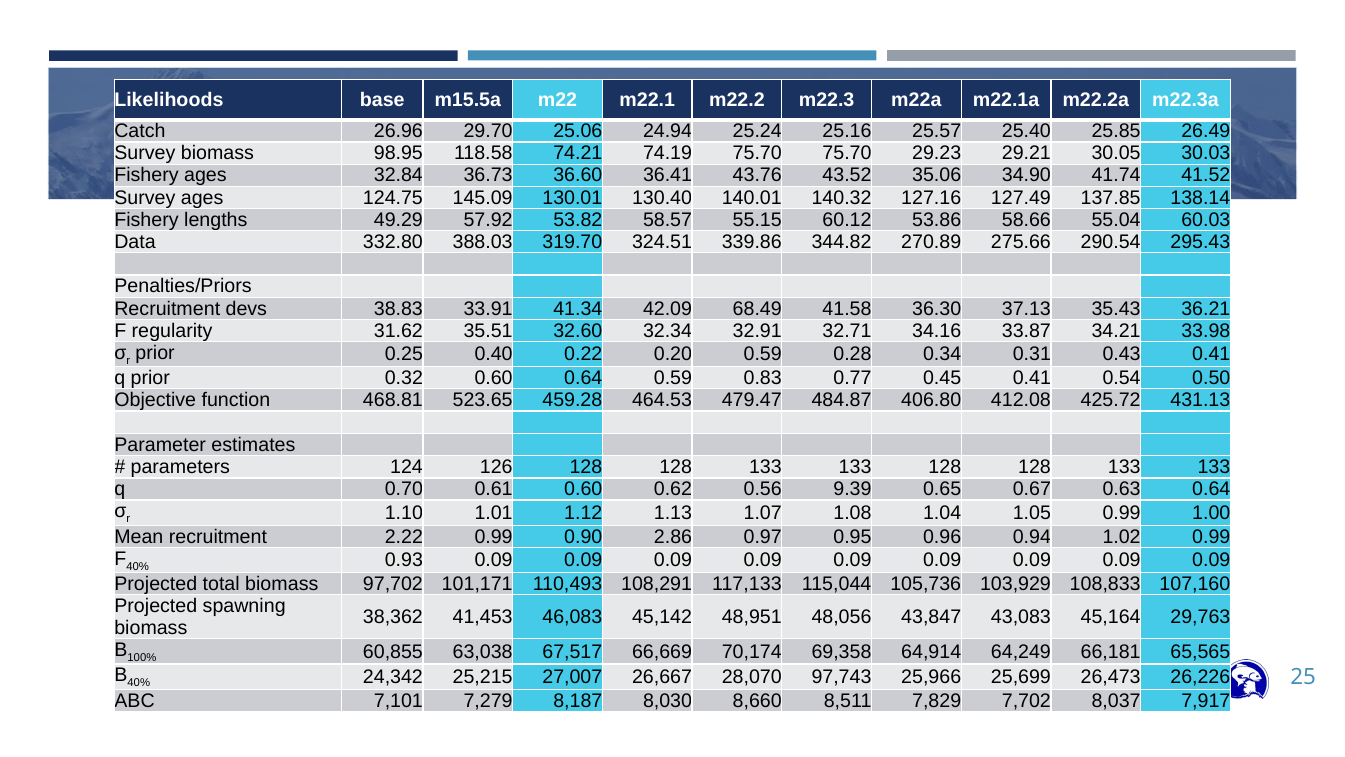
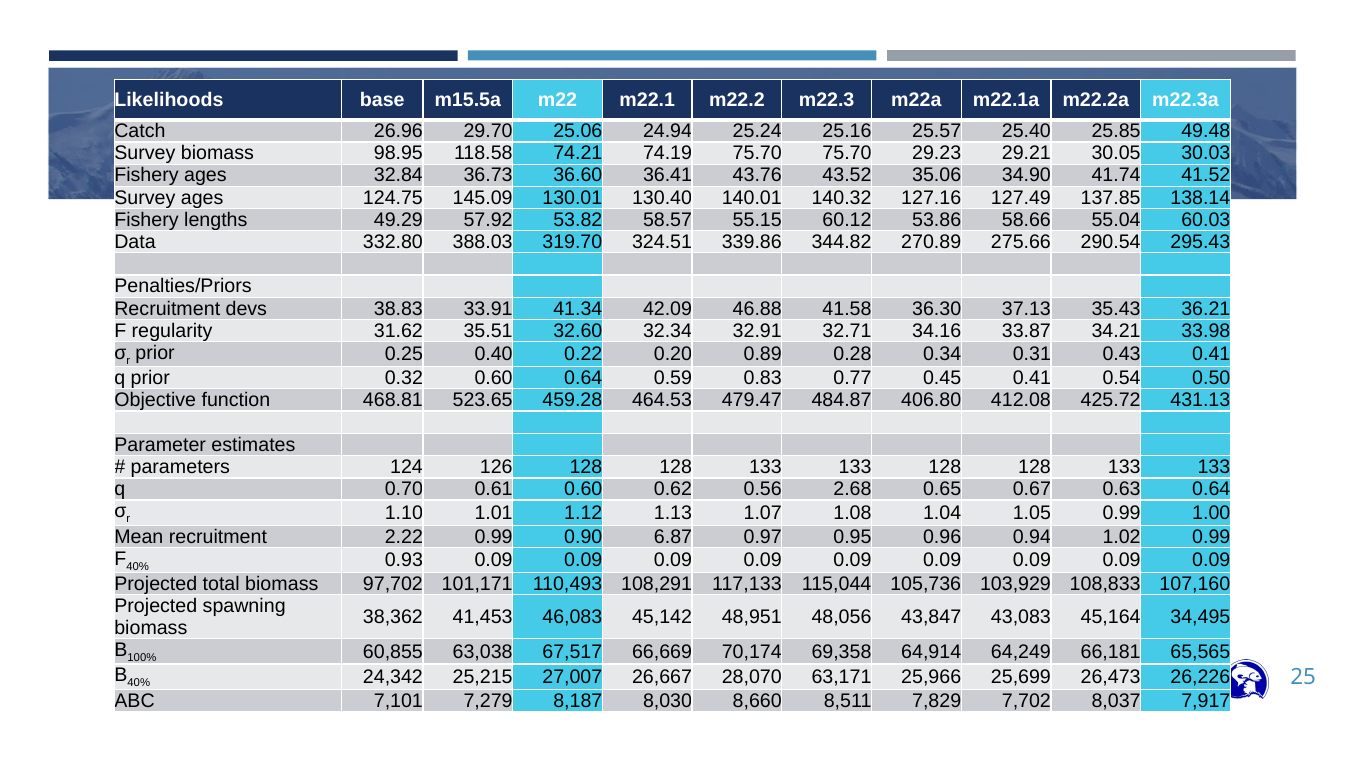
26.49: 26.49 -> 49.48 (1206, 131)
68.49: 68.49 -> 46.88 (757, 309)
0.20 0.59: 0.59 -> 0.89 (763, 354)
9.39: 9.39 -> 2.68 (852, 489)
2.86: 2.86 -> 6.87 (673, 536)
29,763: 29,763 -> 34,495 (1200, 617)
97,743: 97,743 -> 63,171 (841, 676)
